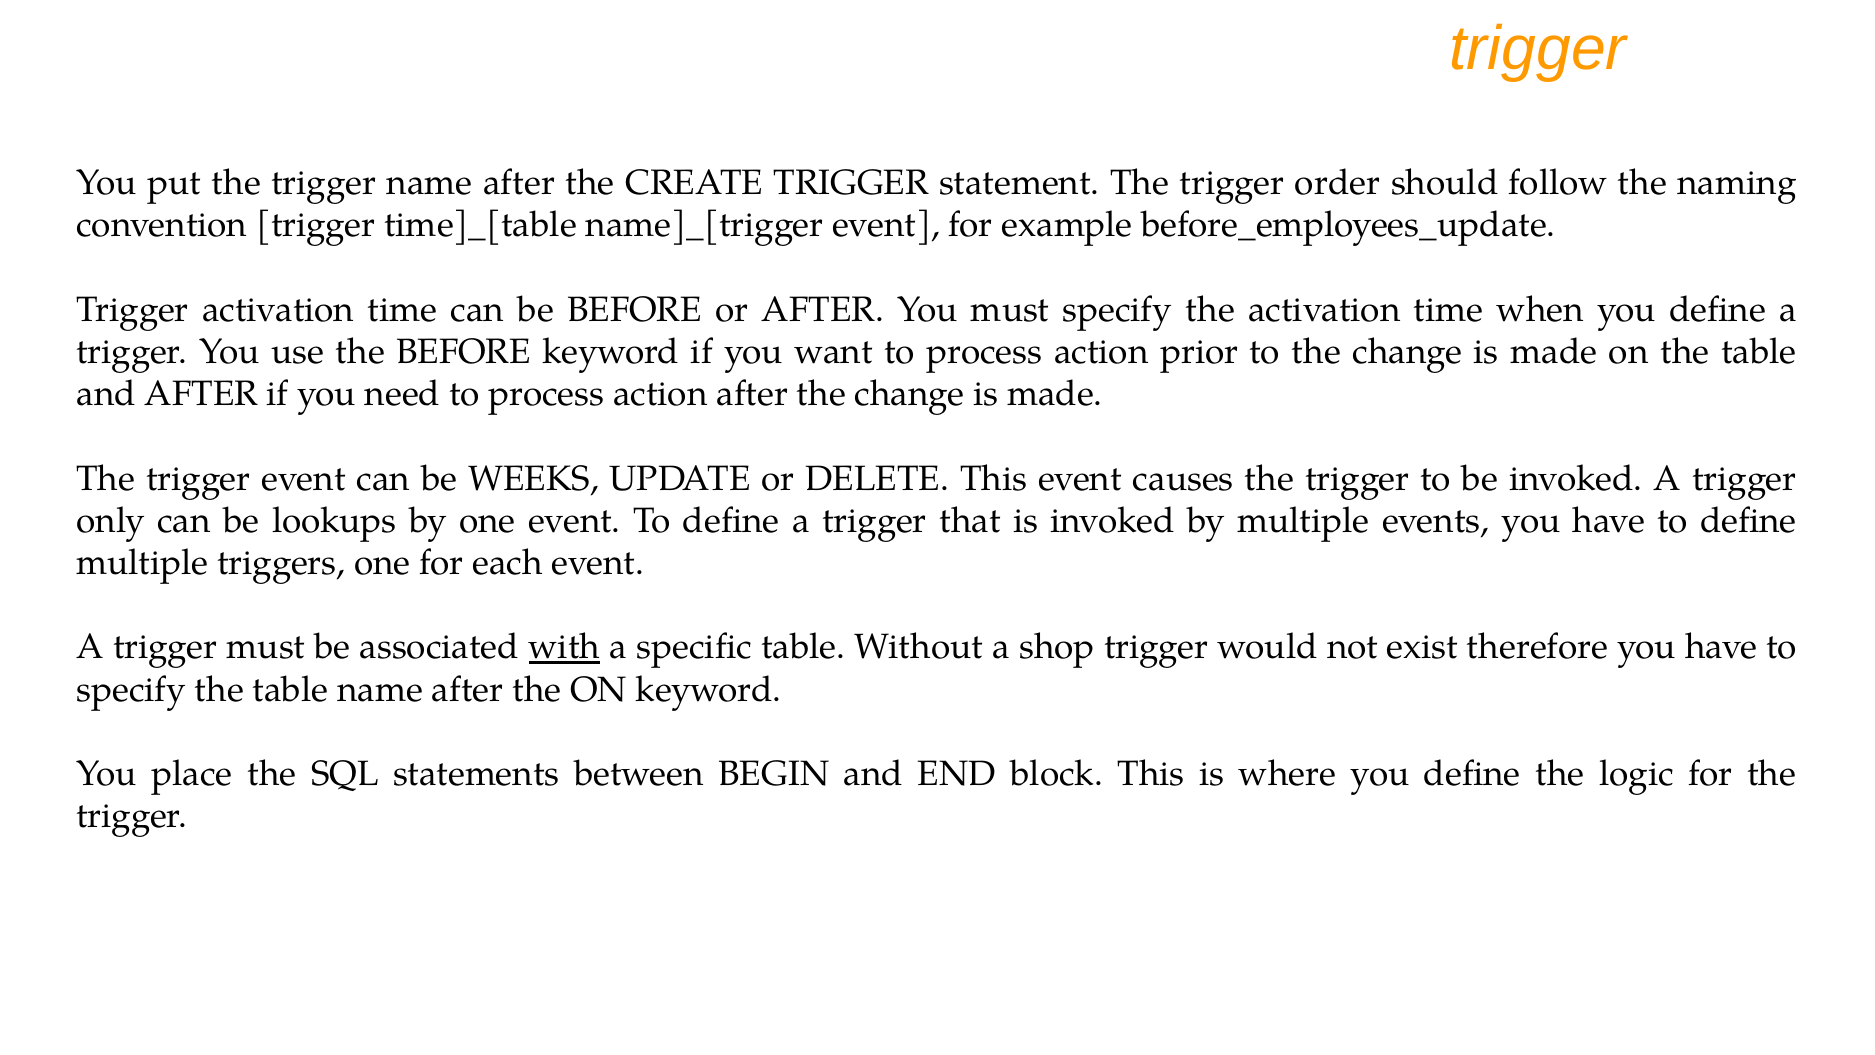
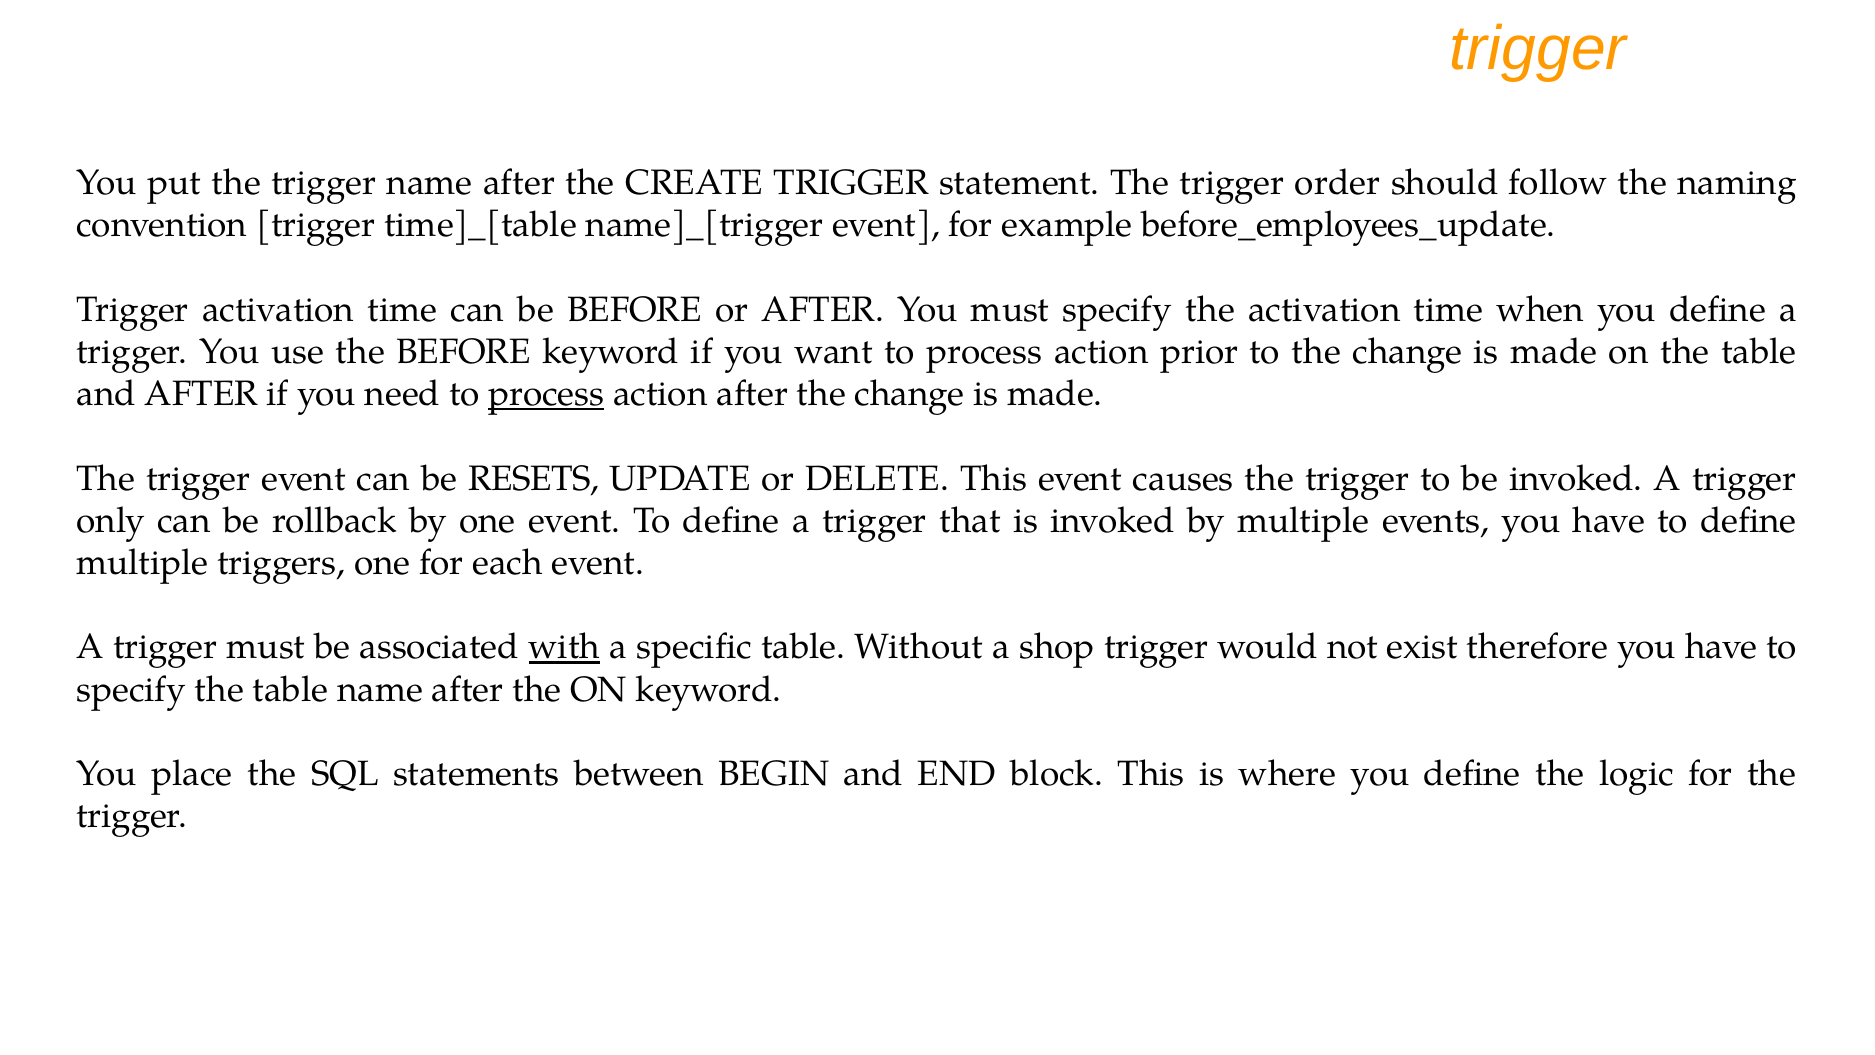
process underline: none -> present (546, 394)
WEEKS: WEEKS -> RESETS (534, 478)
lookups: lookups -> rollback (334, 521)
